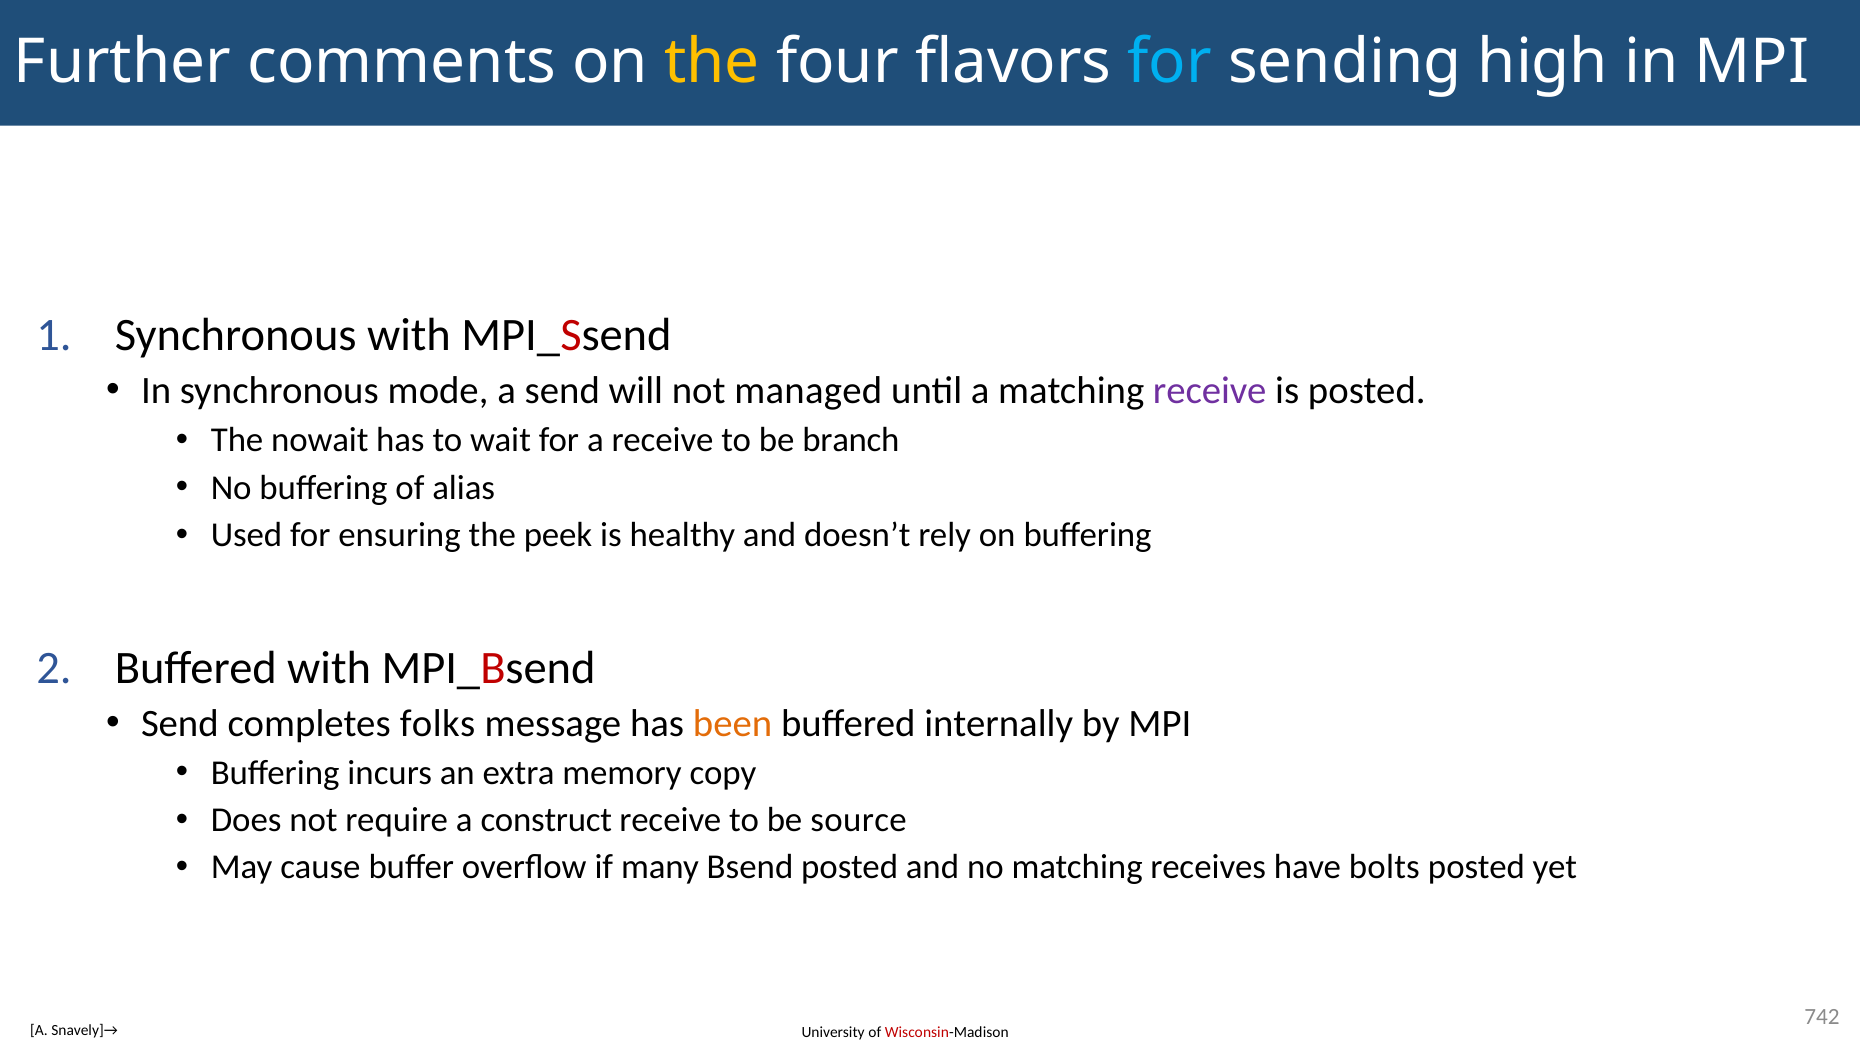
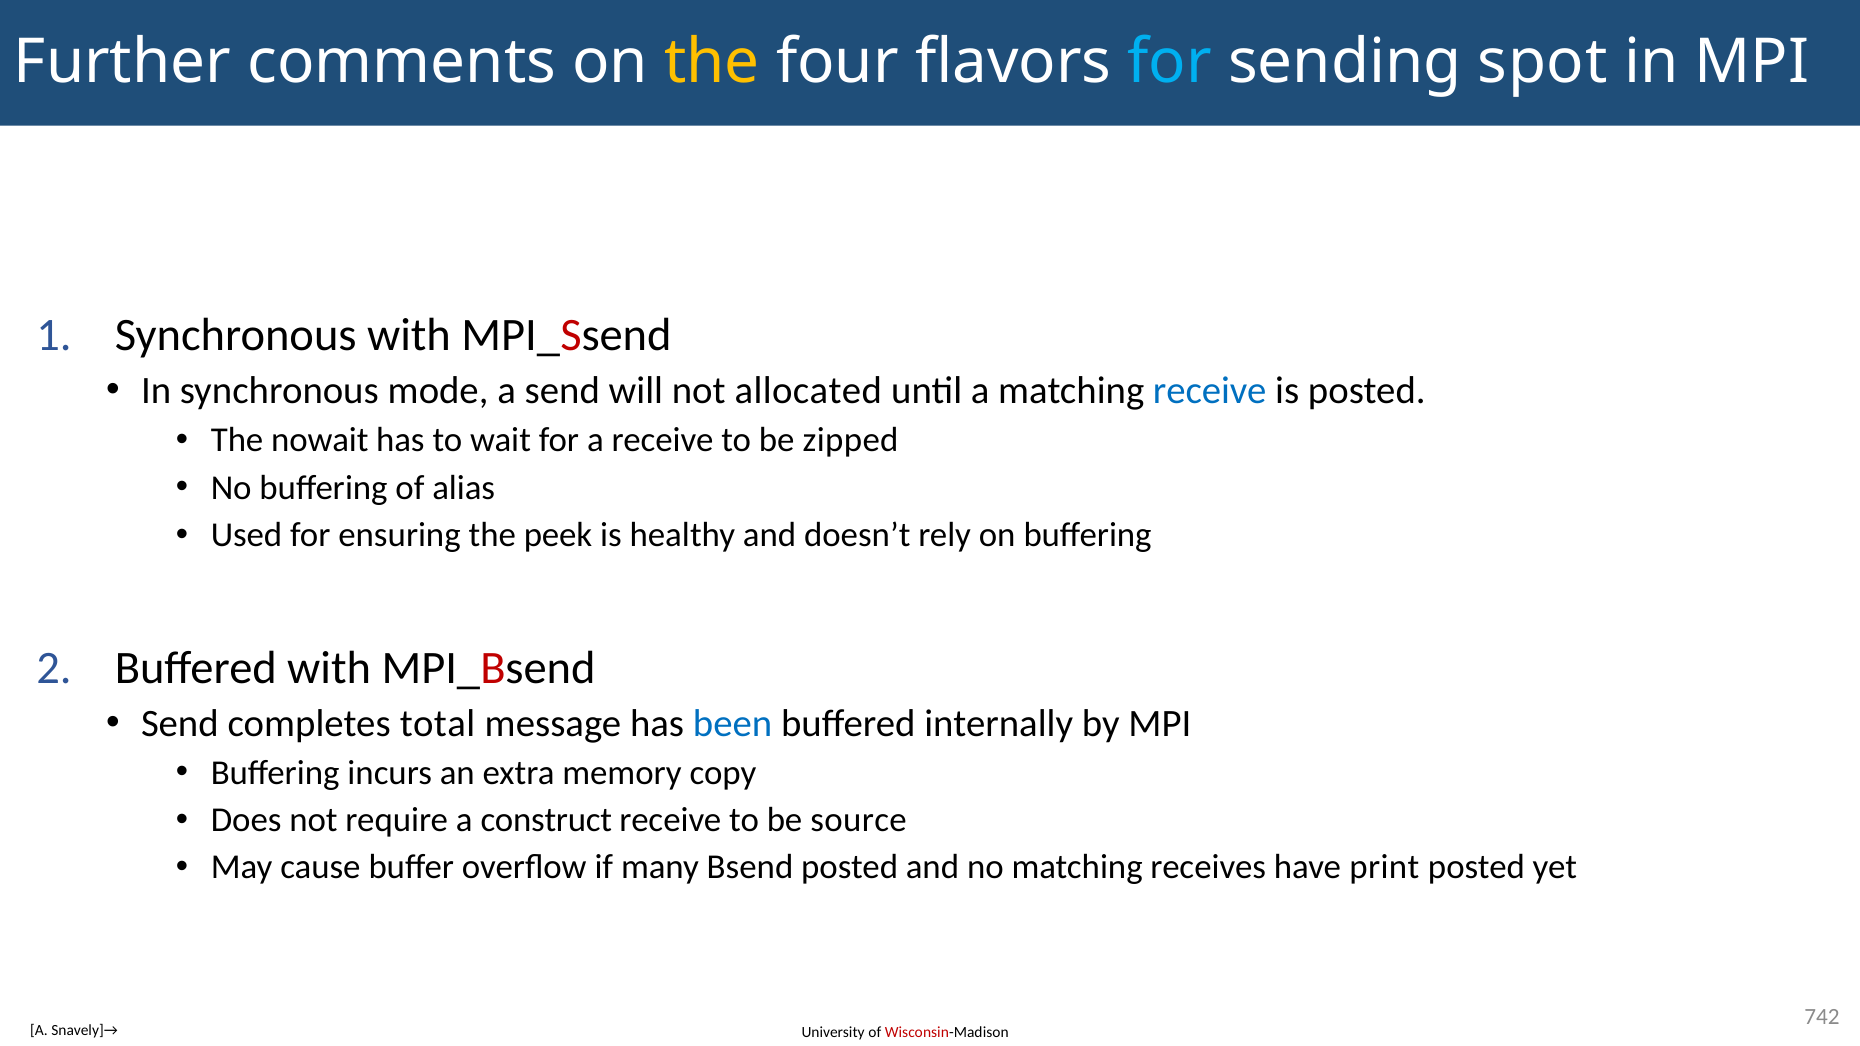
high: high -> spot (1543, 62)
managed: managed -> allocated (808, 391)
receive colour: purple -> blue (1210, 391)
branch: branch -> zipped (851, 440)
folks: folks -> total (437, 724)
been colour: orange -> blue (733, 724)
bolts: bolts -> print (1384, 868)
